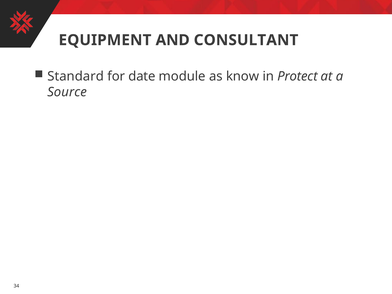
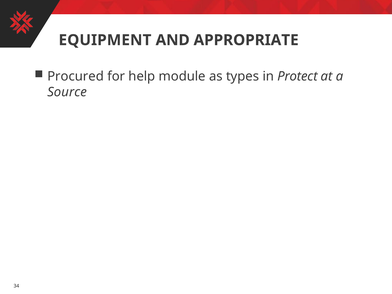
CONSULTANT: CONSULTANT -> APPROPRIATE (246, 40)
Standard: Standard -> Procured (76, 76)
date: date -> help (142, 76)
know: know -> types (243, 76)
